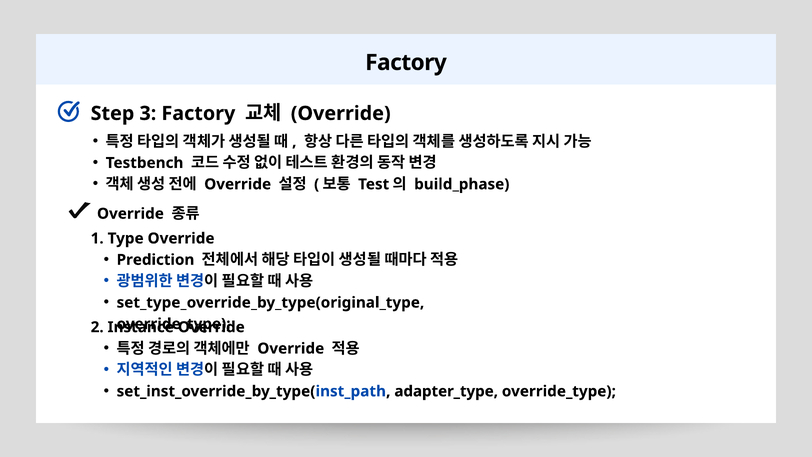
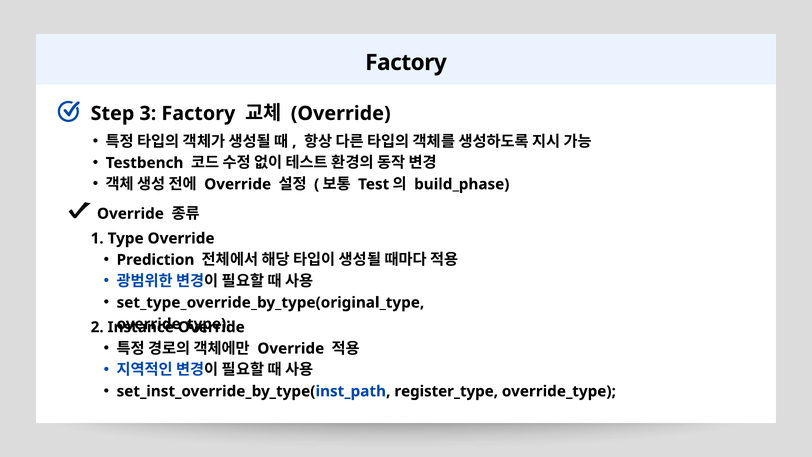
adapter_type: adapter_type -> register_type (446, 391)
